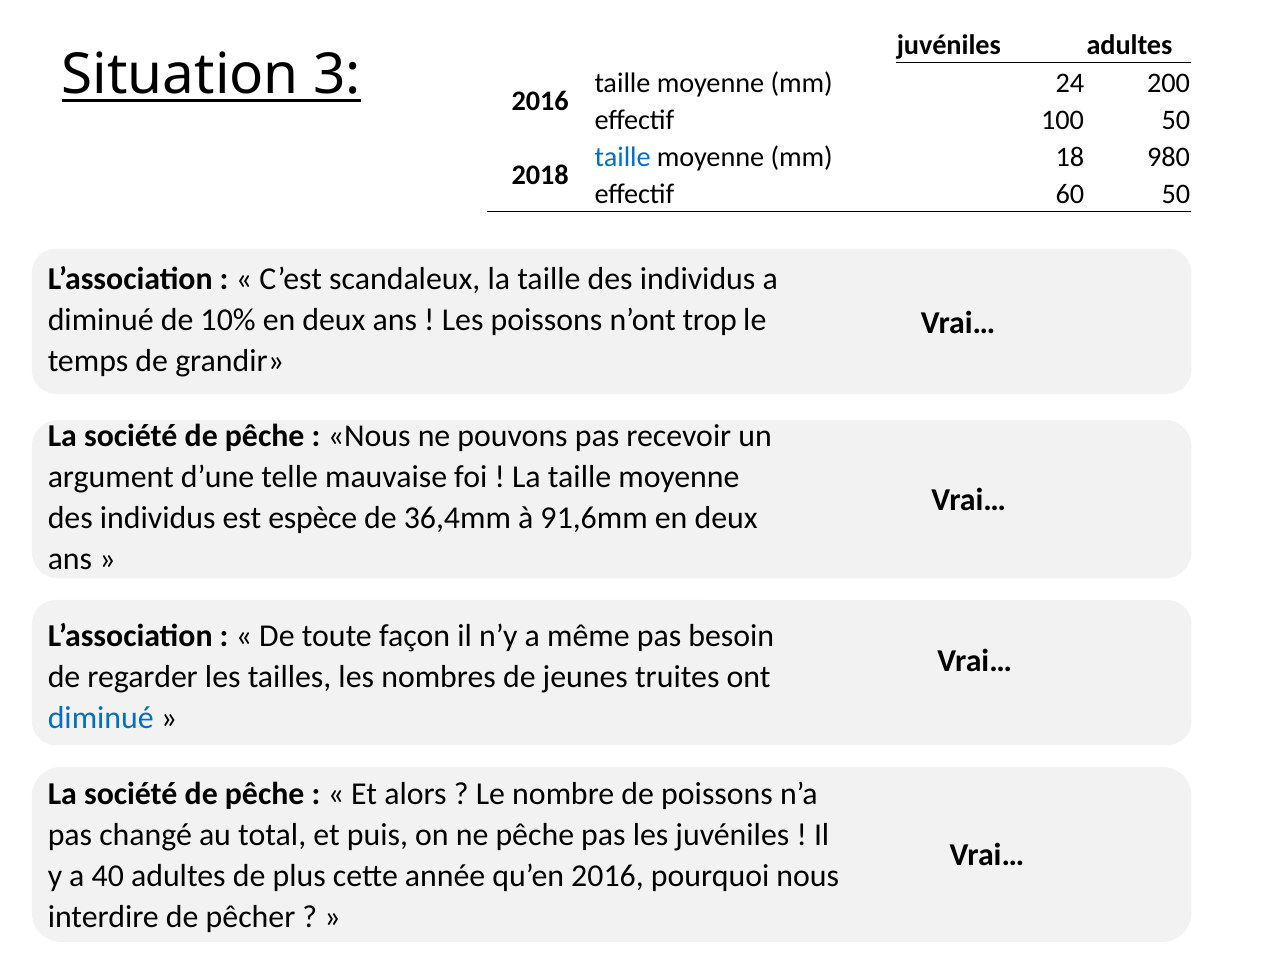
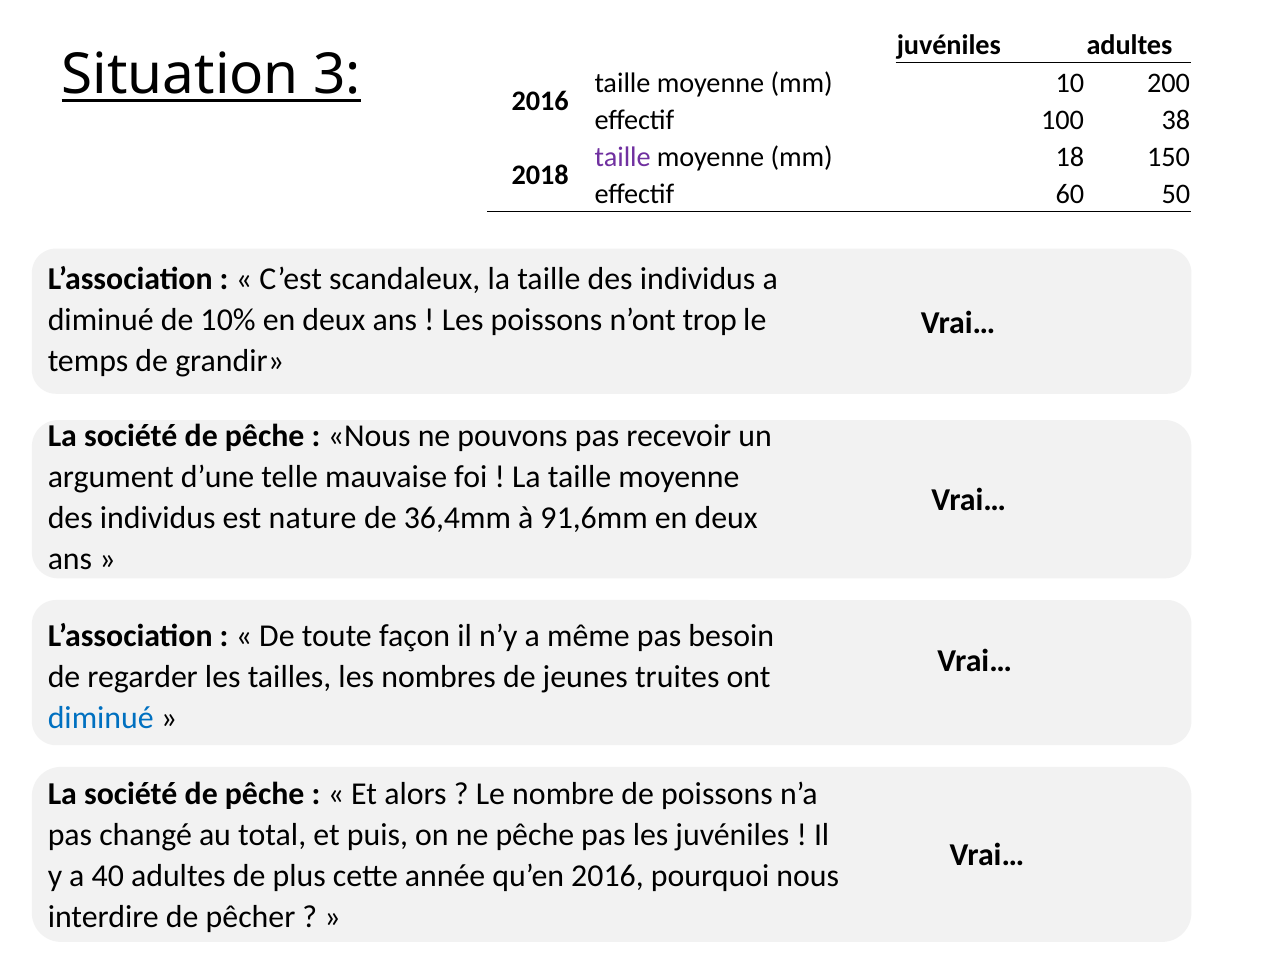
24: 24 -> 10 (1070, 83)
100 50: 50 -> 38 (1176, 120)
taille colour: blue -> purple (623, 157)
980: 980 -> 150 (1169, 157)
espèce: espèce -> nature (313, 518)
